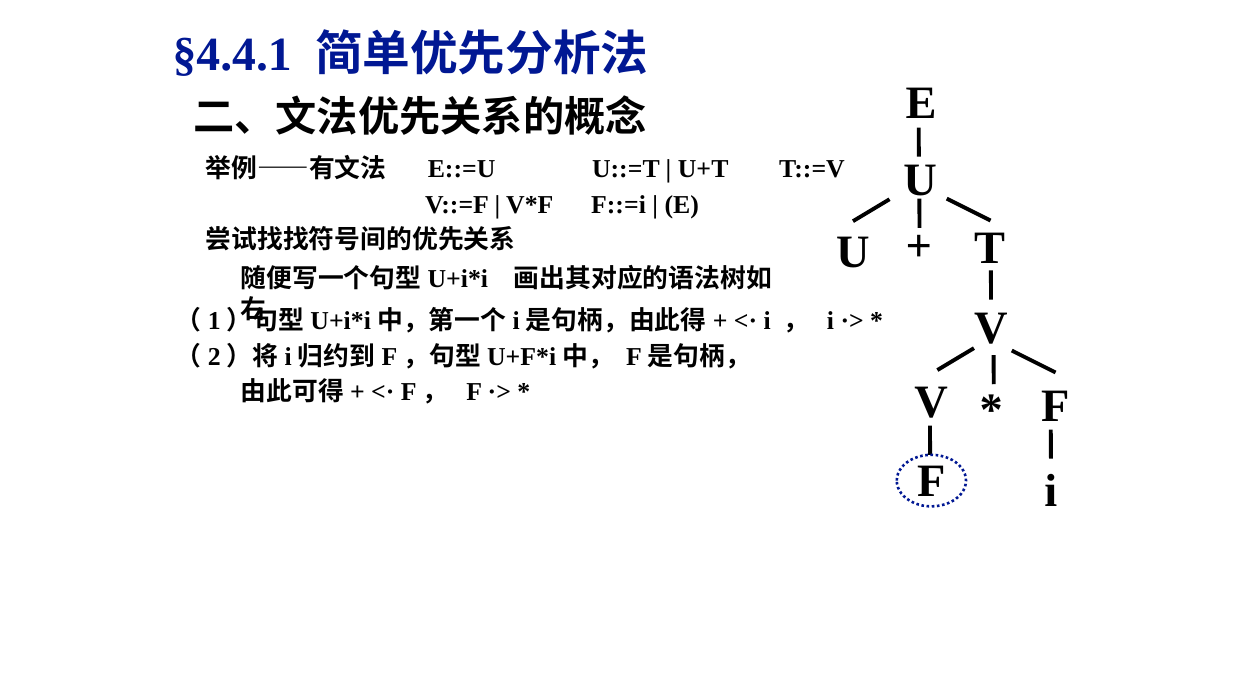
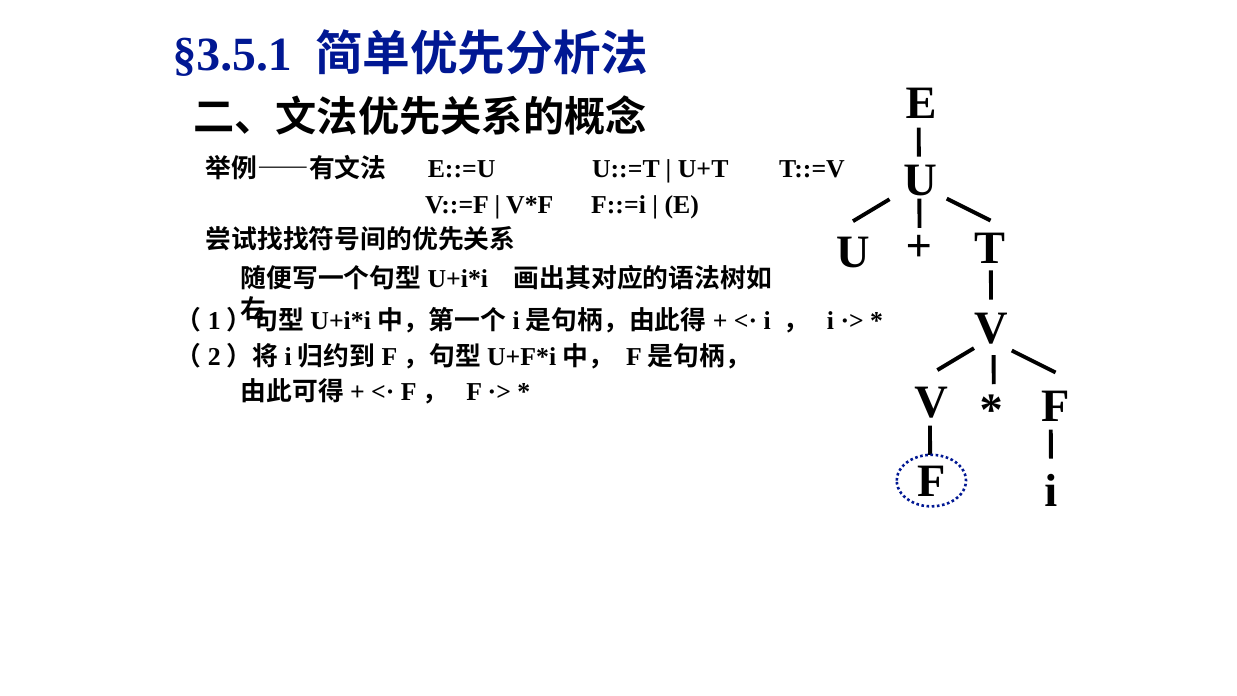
§4.4.1: §4.4.1 -> §3.5.1 (232, 55)
